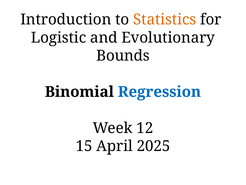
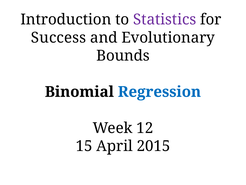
Statistics colour: orange -> purple (165, 20)
Logistic: Logistic -> Success (58, 38)
2025: 2025 -> 2015 (153, 146)
